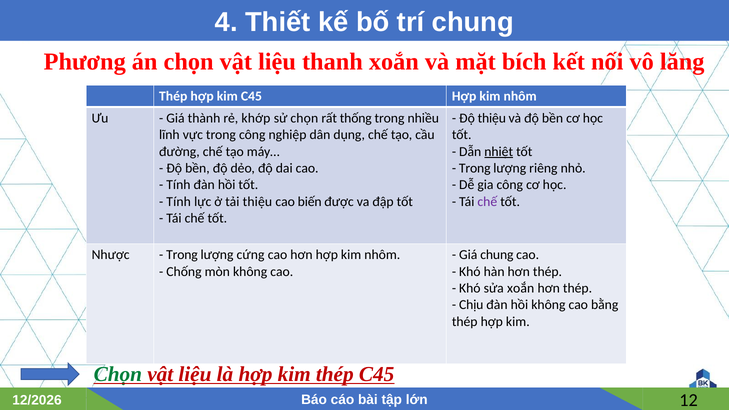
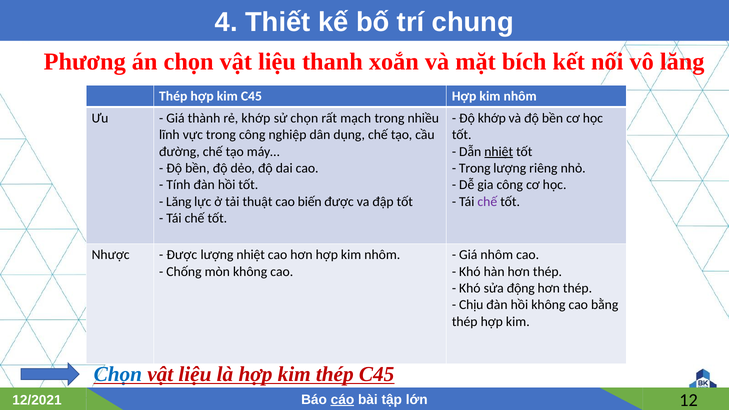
thống: thống -> mạch (356, 118)
Độ thiệu: thiệu -> khớp (492, 118)
Tính: Tính -> Lăng (179, 202)
tải thiệu: thiệu -> thuật (257, 202)
Trong: Trong -> Được (182, 255)
lượng cứng: cứng -> nhiệt (251, 255)
Giá chung: chung -> nhôm (497, 255)
sửa xoắn: xoắn -> động (521, 288)
Chọn colour: green -> blue (118, 374)
cáo underline: none -> present (342, 400)
12/2026: 12/2026 -> 12/2021 (37, 400)
